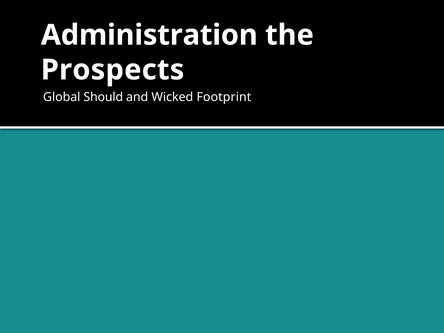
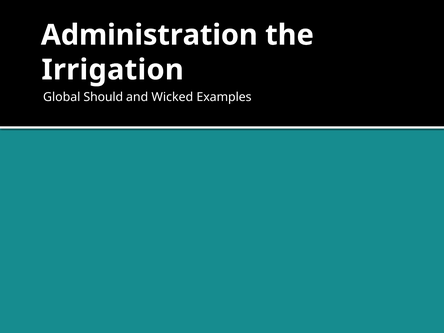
Prospects: Prospects -> Irrigation (113, 70)
Footprint: Footprint -> Examples (224, 97)
